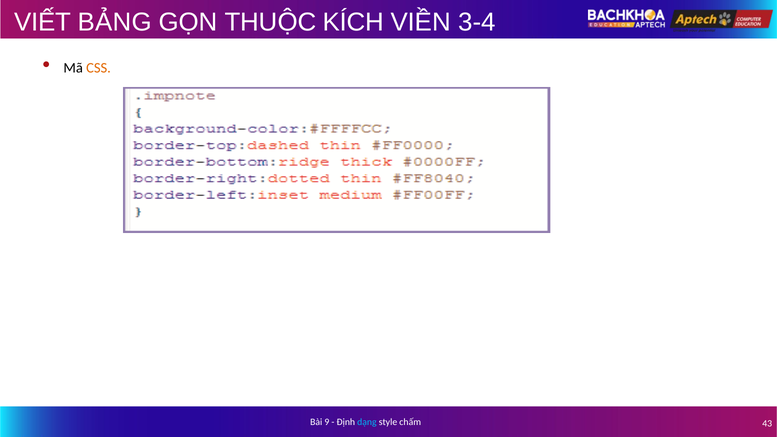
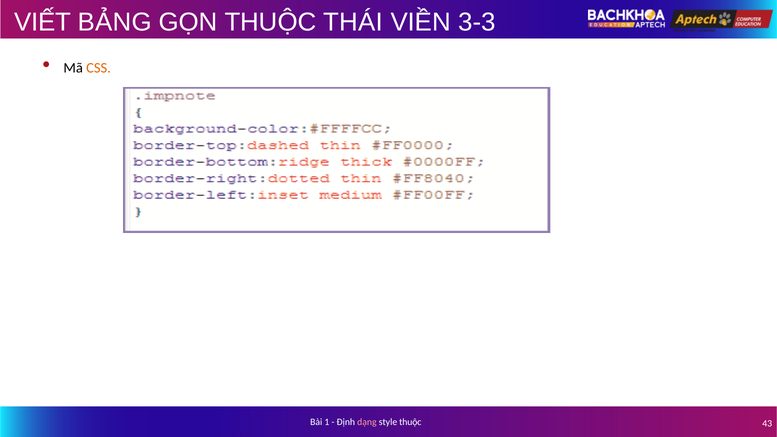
KÍCH: KÍCH -> THÁI (353, 22)
3-4: 3-4 -> 3-3 (477, 22)
9: 9 -> 1 (327, 422)
dạng colour: light blue -> pink (367, 422)
style chấm: chấm -> thuộc (410, 422)
